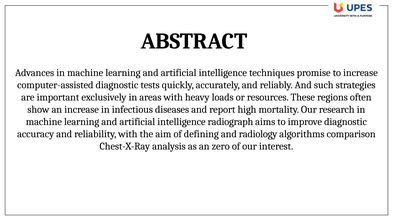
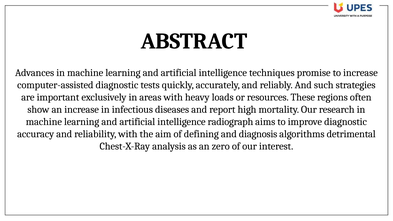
radiology: radiology -> diagnosis (258, 134)
comparison: comparison -> detrimental (351, 134)
